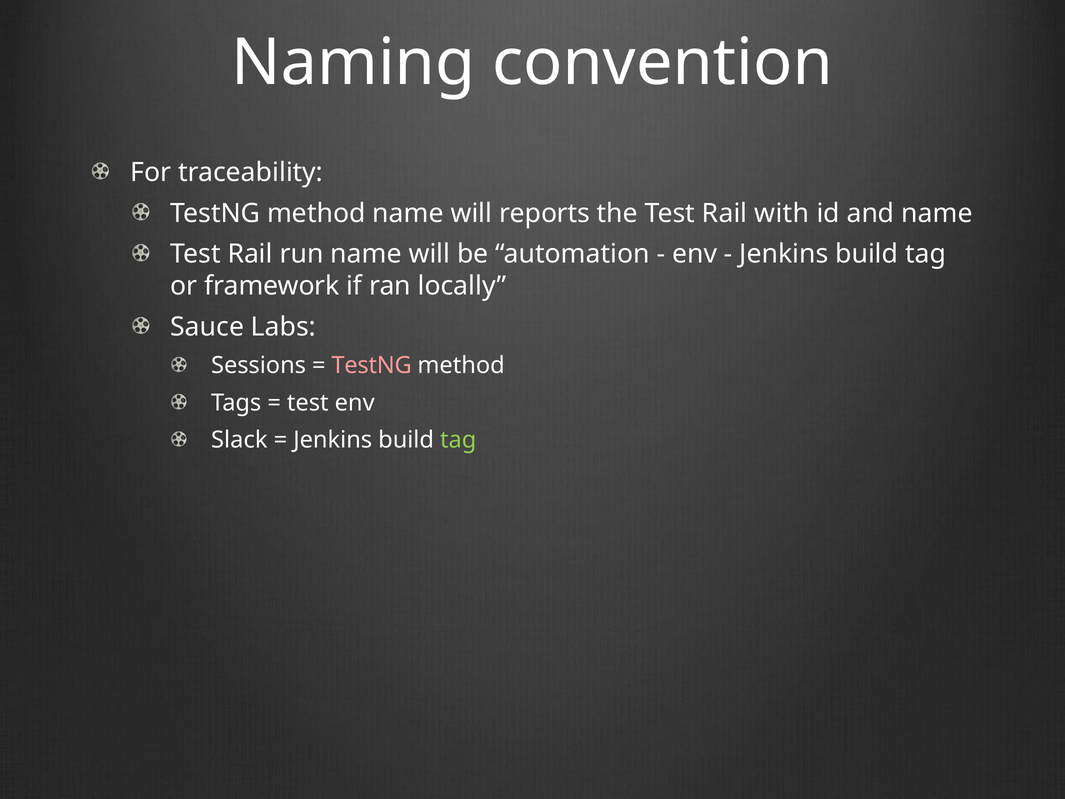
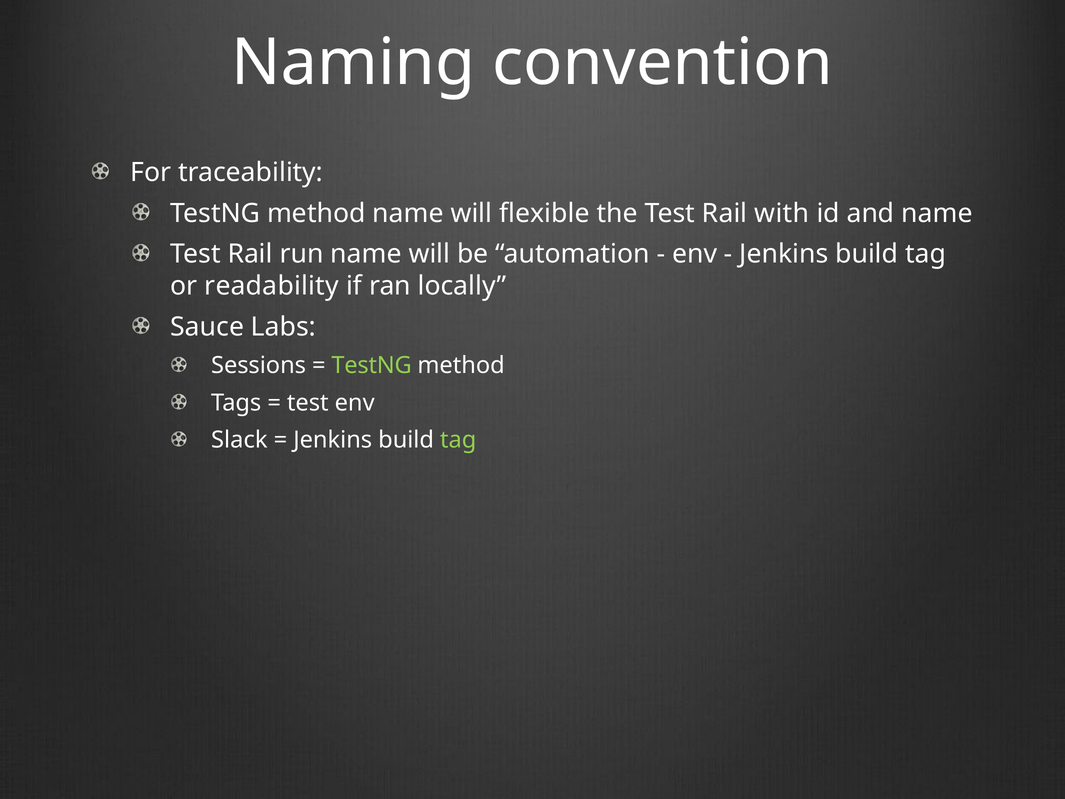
reports: reports -> flexible (544, 213)
framework: framework -> readability (272, 286)
TestNG colour: pink -> light green (372, 366)
